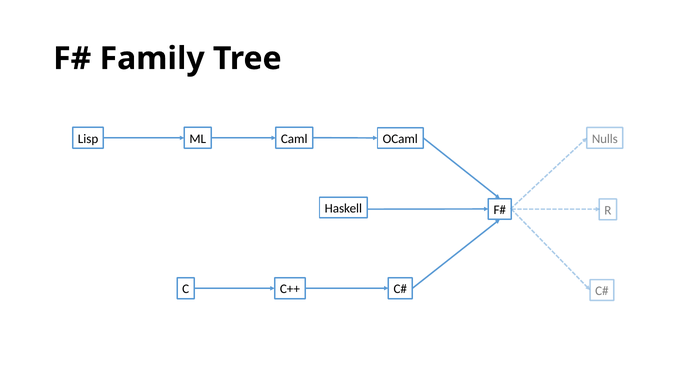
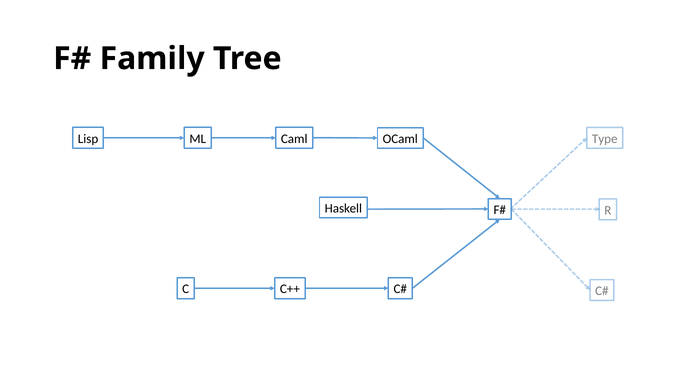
Nulls: Nulls -> Type (605, 139)
